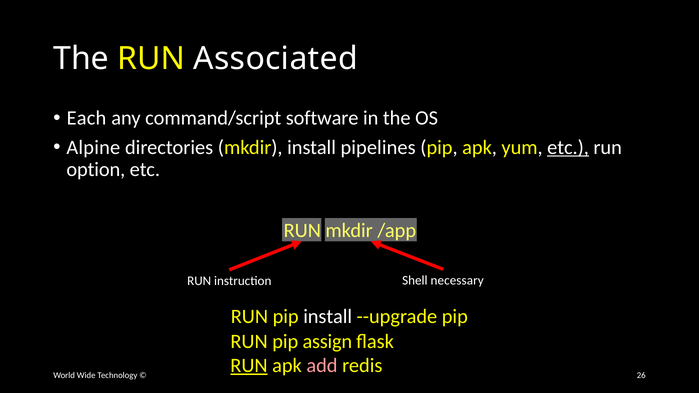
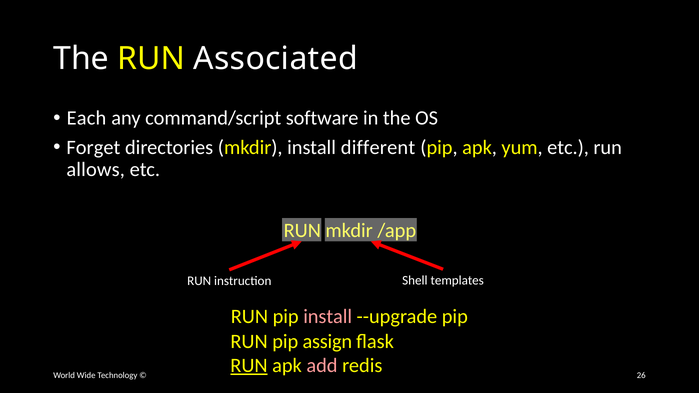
Alpine: Alpine -> Forget (93, 147)
pipelines: pipelines -> different (378, 147)
etc underline: present -> none (568, 147)
option: option -> allows (96, 169)
necessary: necessary -> templates (457, 281)
install colour: white -> pink (328, 317)
